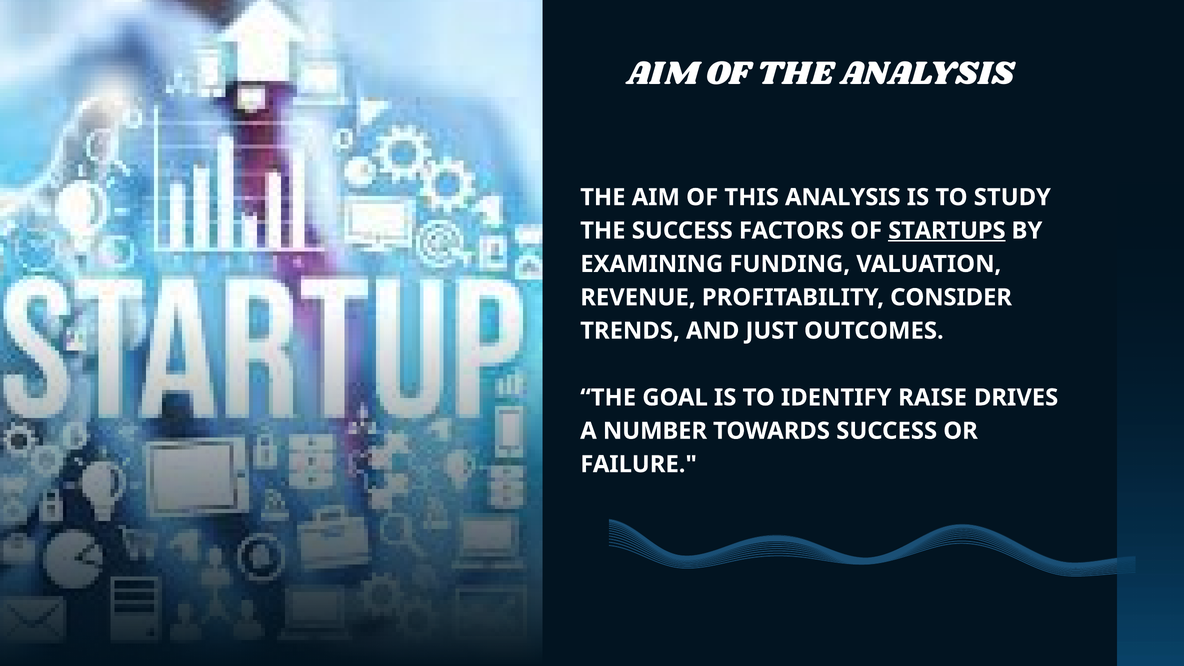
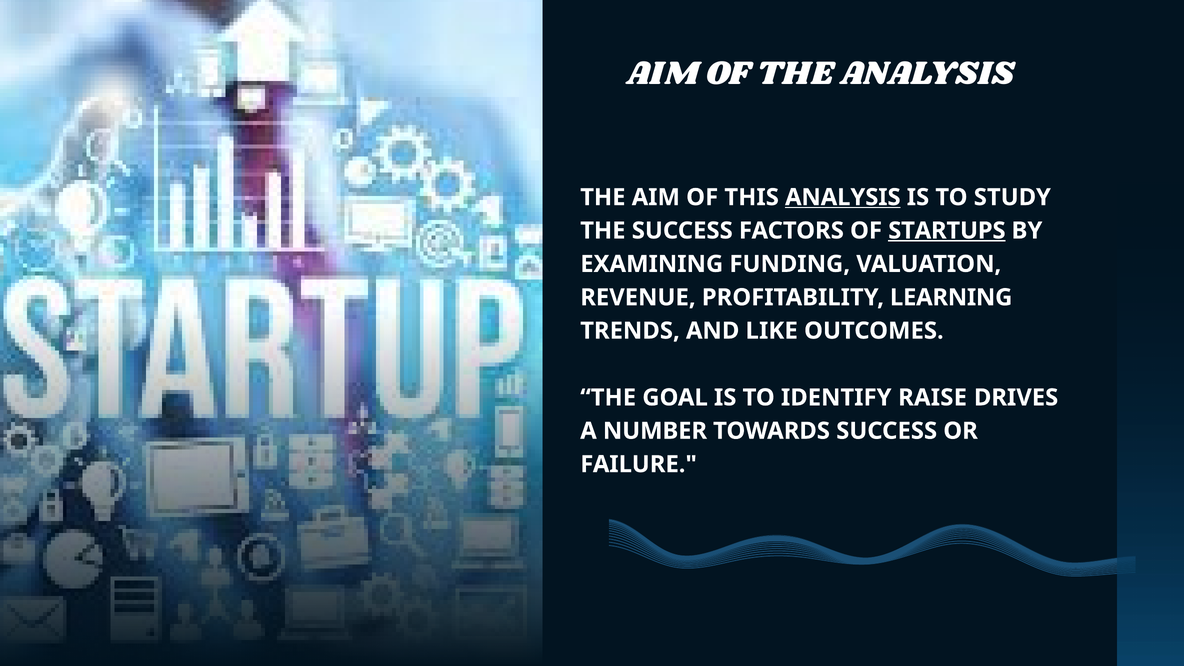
ANALYSIS underline: none -> present (843, 197)
CONSIDER: CONSIDER -> LEARNING (951, 297)
JUST: JUST -> LIKE (772, 331)
